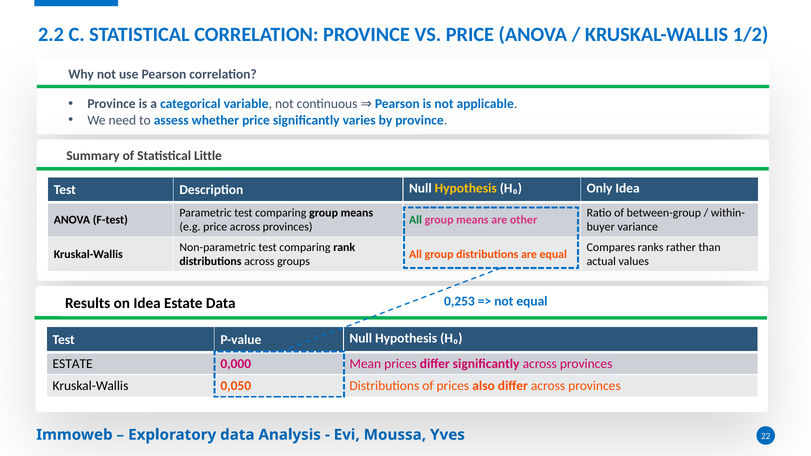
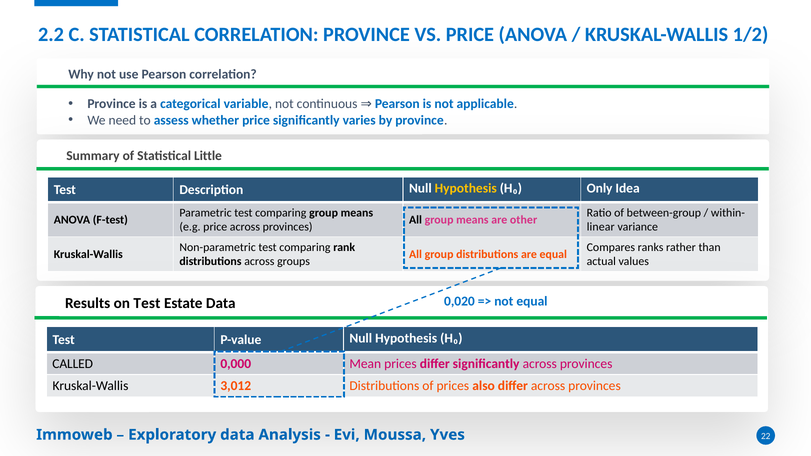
All colour: green -> black (416, 220)
buyer: buyer -> linear (601, 227)
0,253: 0,253 -> 0,020 (459, 301)
on Idea: Idea -> Test (147, 303)
ESTATE: ESTATE -> CALLED (73, 364)
0,050: 0,050 -> 3,012 (236, 386)
